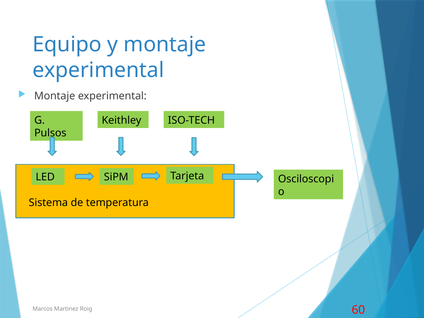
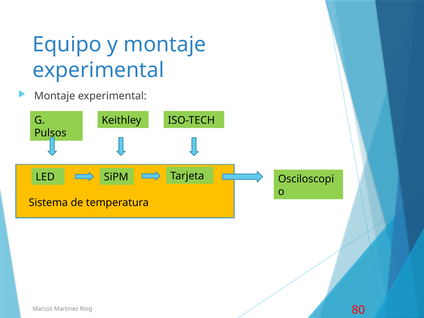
60: 60 -> 80 (358, 310)
